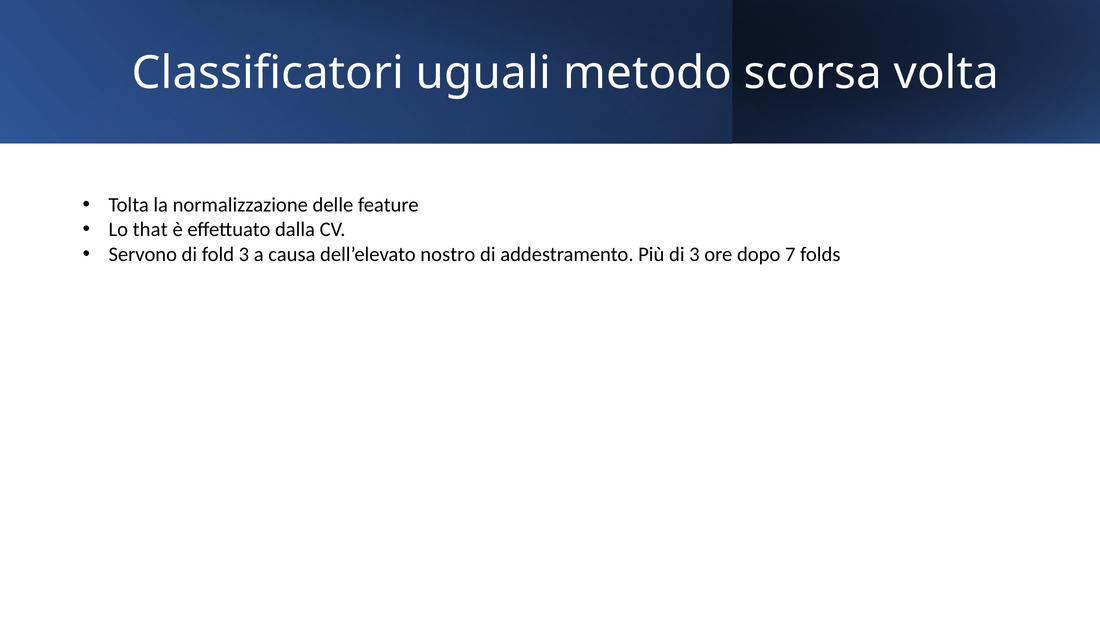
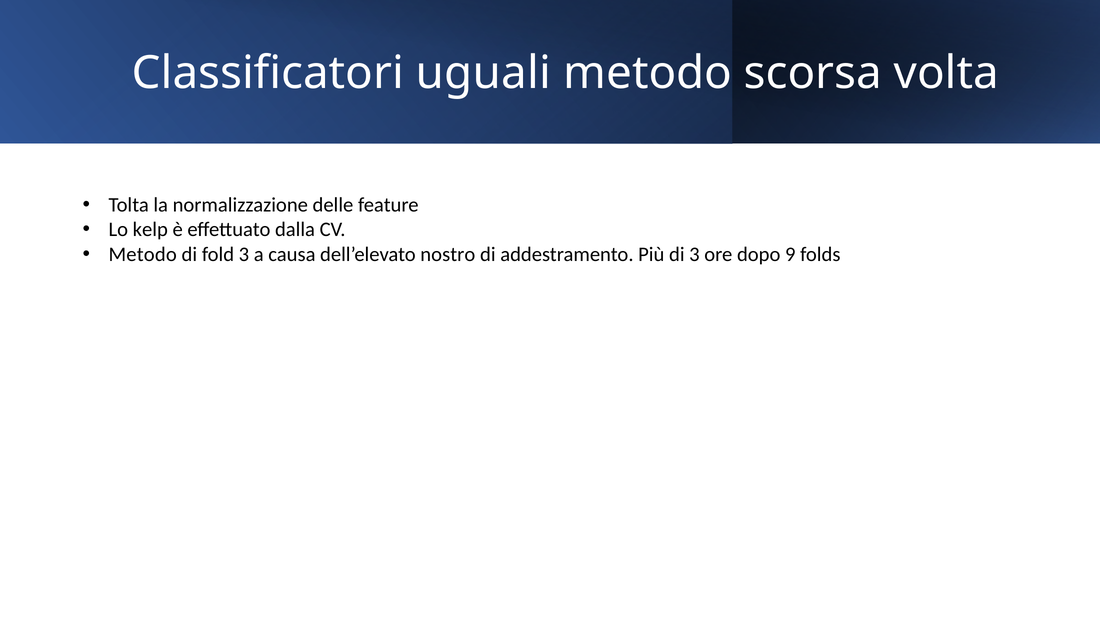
that: that -> kelp (150, 230)
Servono: Servono -> Metodo (143, 254)
7: 7 -> 9 (790, 254)
